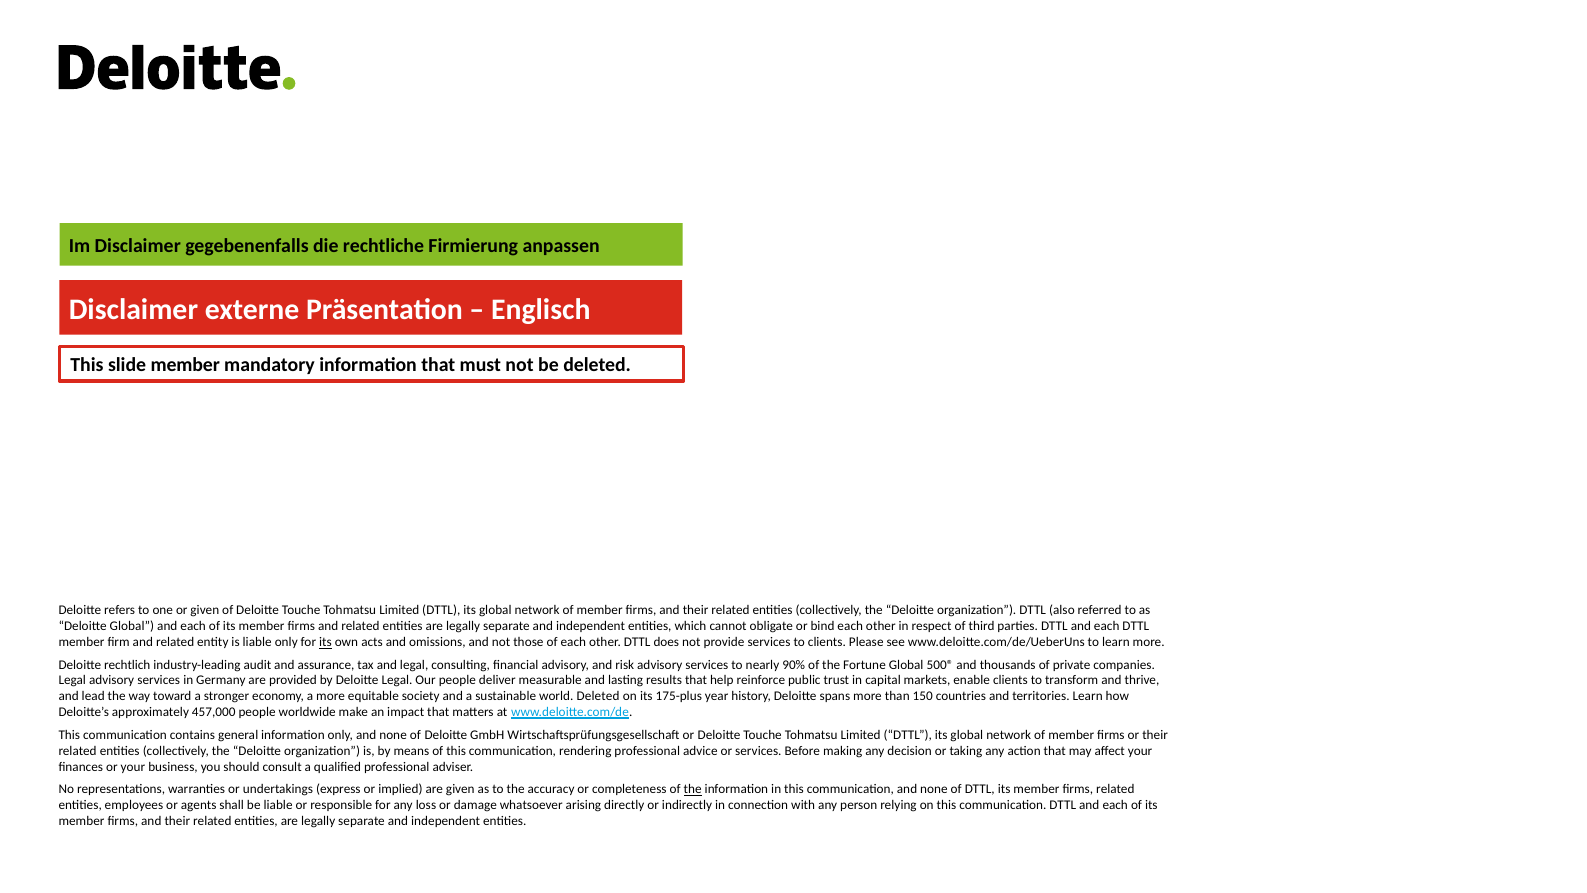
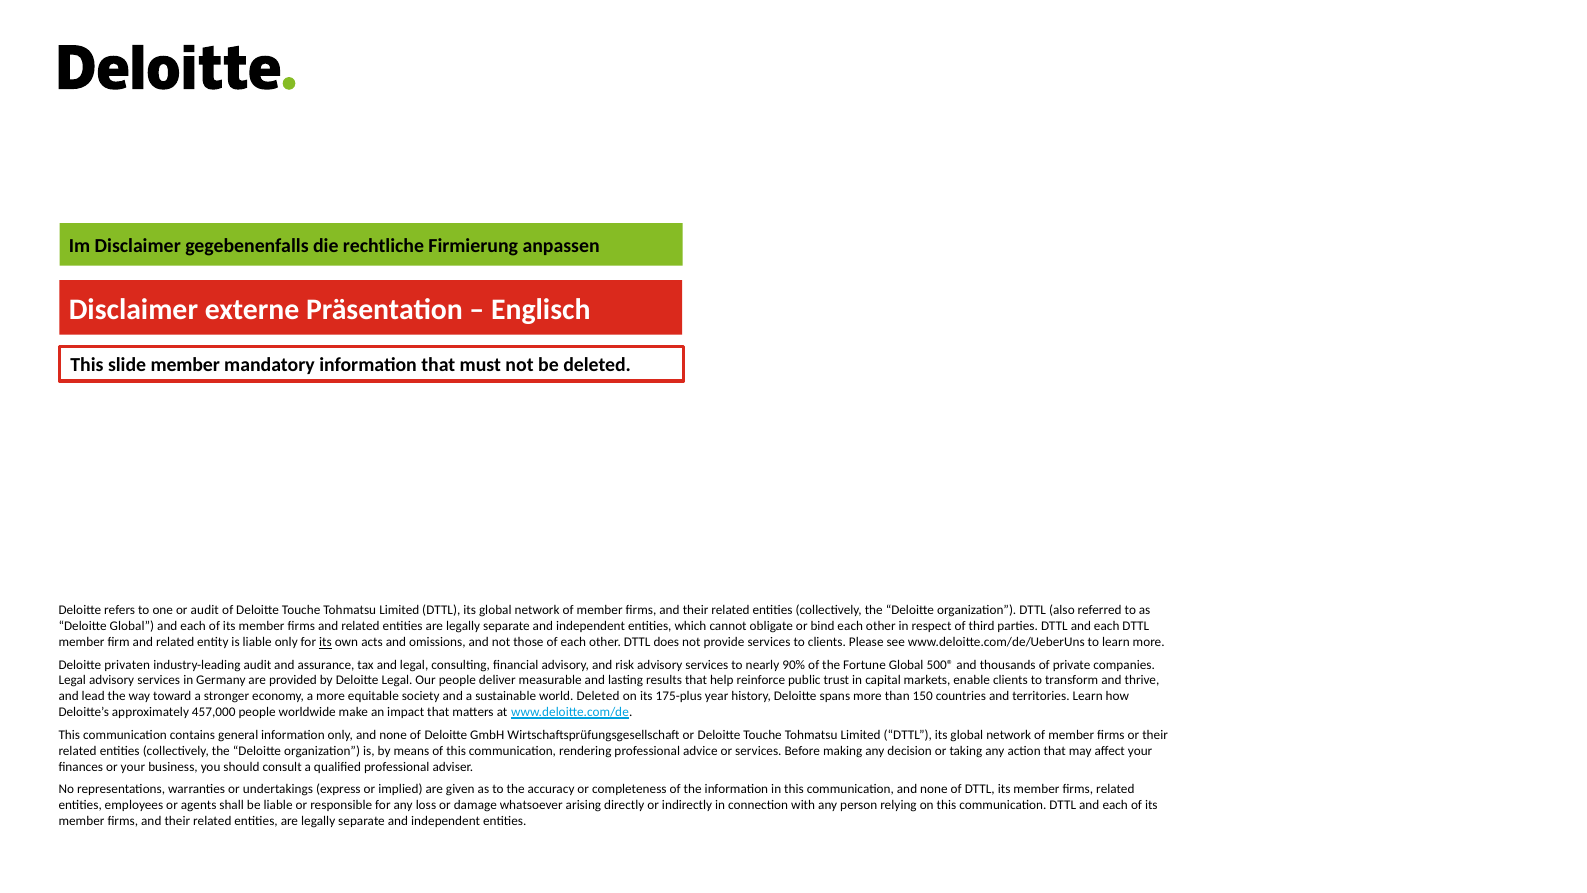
or given: given -> audit (205, 610)
rechtlich: rechtlich -> privaten (127, 665)
the underline: present -> none (693, 789)
